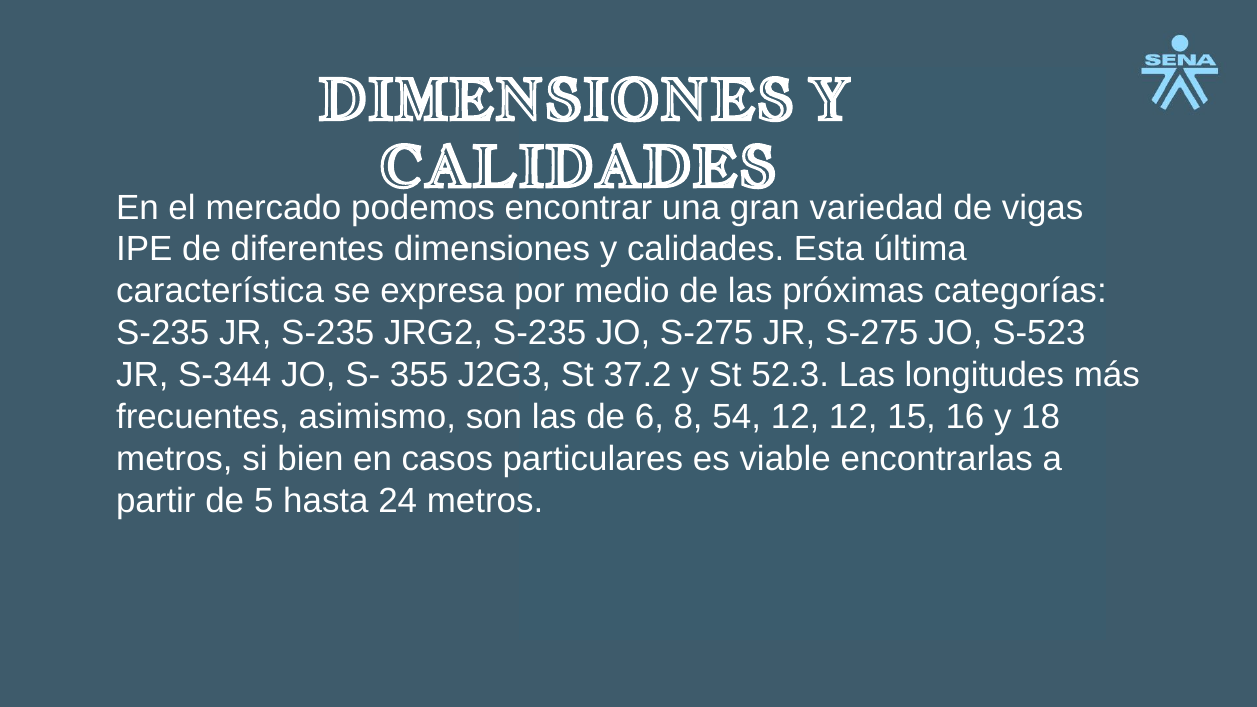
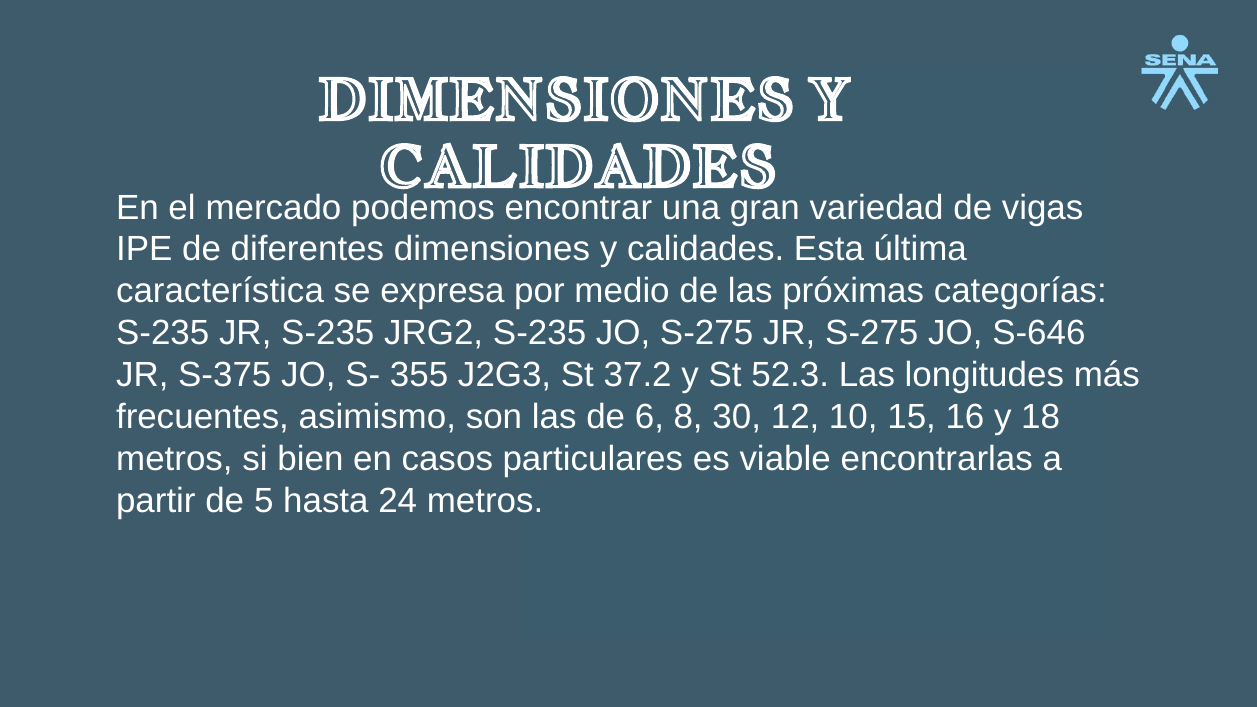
S-523: S-523 -> S-646 (1039, 333)
S-344: S-344 -> S-375 (225, 375)
54: 54 -> 30 (737, 417)
12 12: 12 -> 10 (853, 417)
